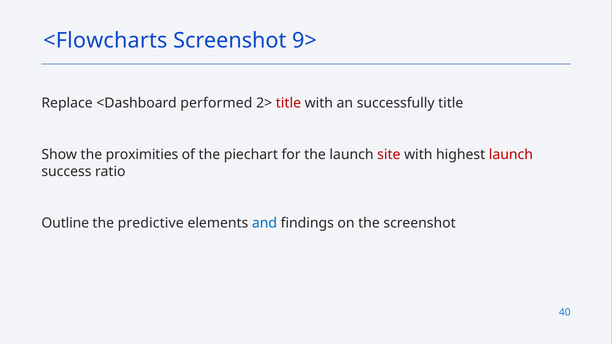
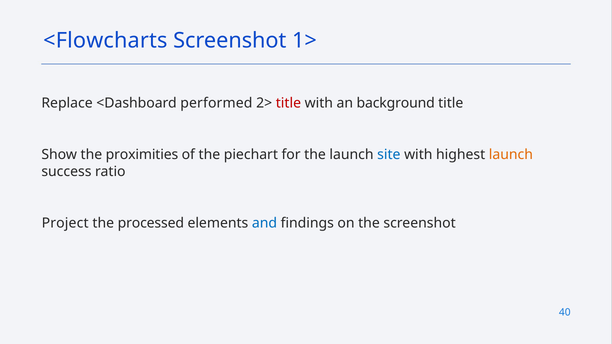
9>: 9> -> 1> (304, 41)
successfully: successfully -> background (396, 103)
site colour: red -> blue (389, 155)
launch colour: red -> orange (511, 155)
Outline: Outline -> Project (65, 223)
predictive: predictive -> processed (151, 223)
